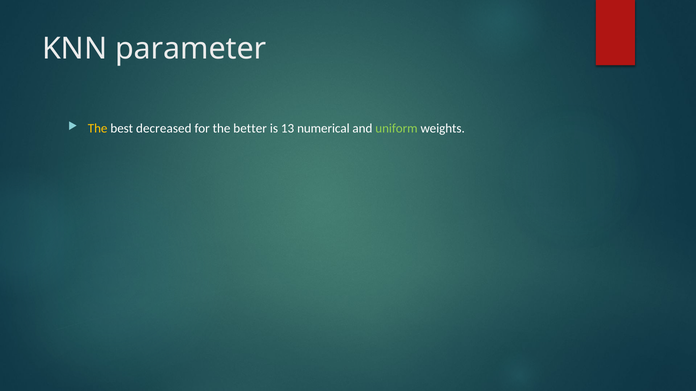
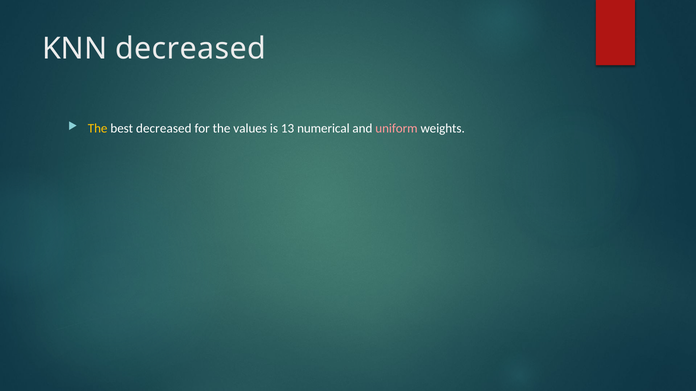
KNN parameter: parameter -> decreased (191, 49)
better: better -> values (250, 129)
uniform colour: light green -> pink (396, 129)
